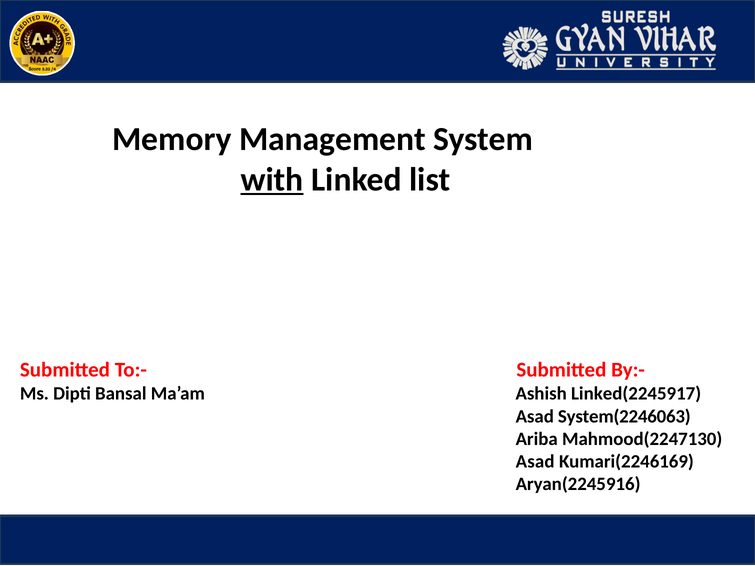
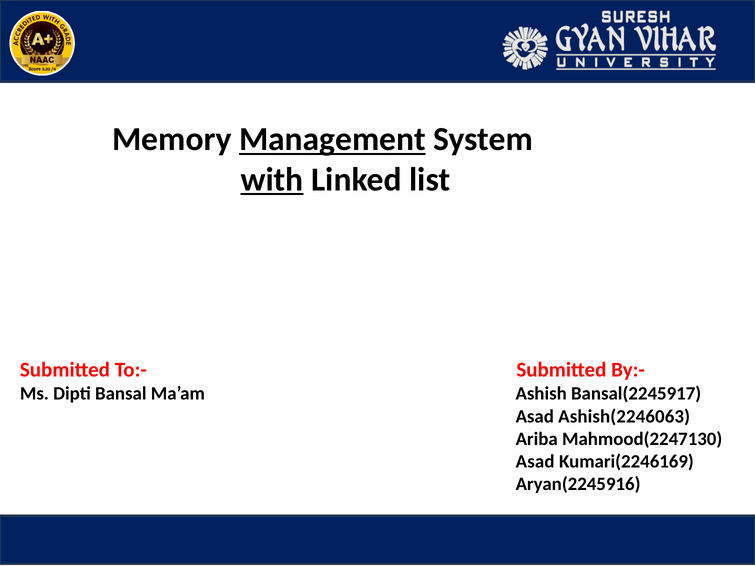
Management underline: none -> present (332, 139)
Linked(2245917: Linked(2245917 -> Bansal(2245917 (636, 394)
System(2246063: System(2246063 -> Ashish(2246063 (624, 417)
